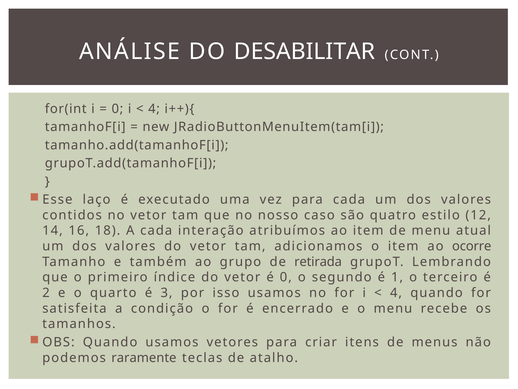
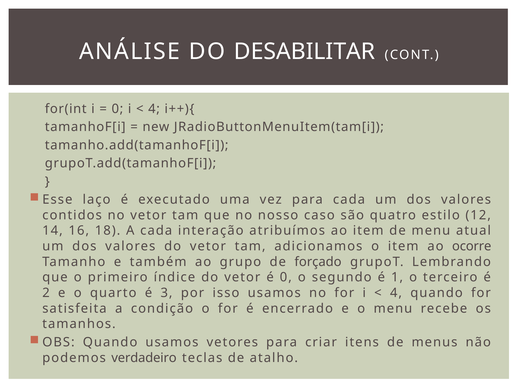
retirada: retirada -> forçado (318, 261)
raramente: raramente -> verdadeiro (144, 357)
